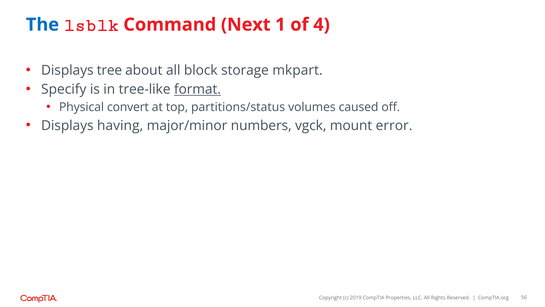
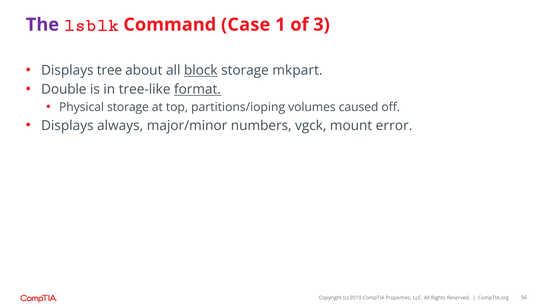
The colour: blue -> purple (42, 25)
Next: Next -> Case (246, 25)
4: 4 -> 3 (322, 25)
block underline: none -> present (201, 70)
Specify: Specify -> Double (64, 89)
Physical convert: convert -> storage (128, 107)
partitions/status: partitions/status -> partitions/ioping (238, 107)
having: having -> always (120, 125)
